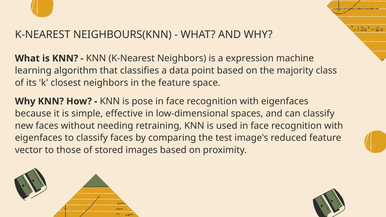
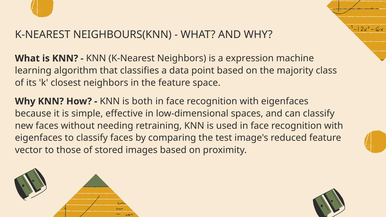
pose: pose -> both (142, 101)
